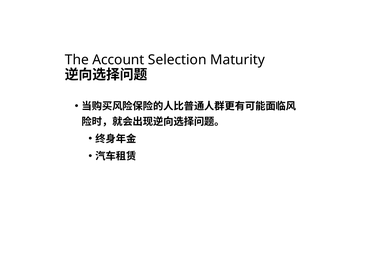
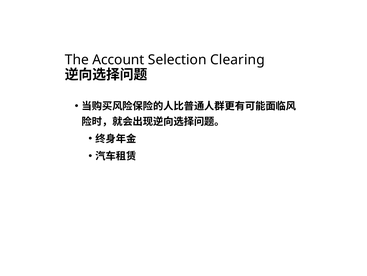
Maturity: Maturity -> Clearing (237, 60)
